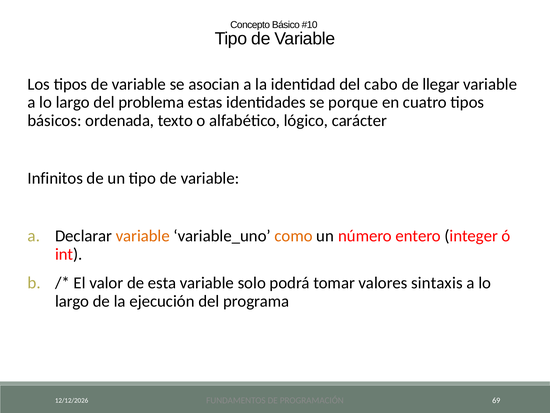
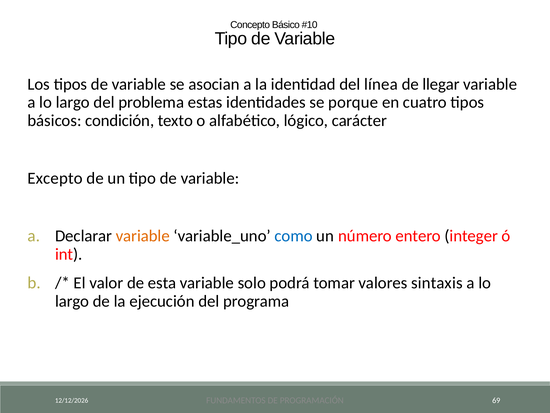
cabo: cabo -> línea (381, 84)
ordenada: ordenada -> condición (120, 120)
Infinitos: Infinitos -> Excepto (55, 178)
como colour: orange -> blue (294, 236)
